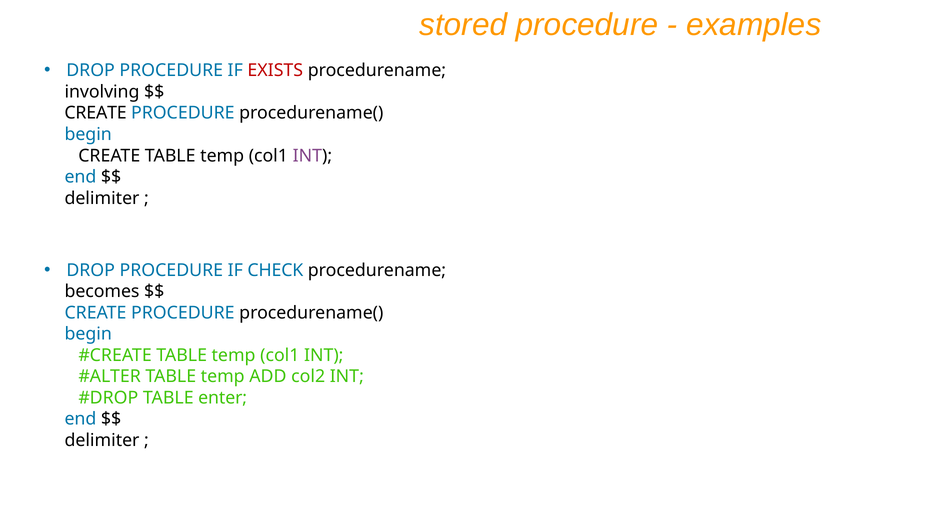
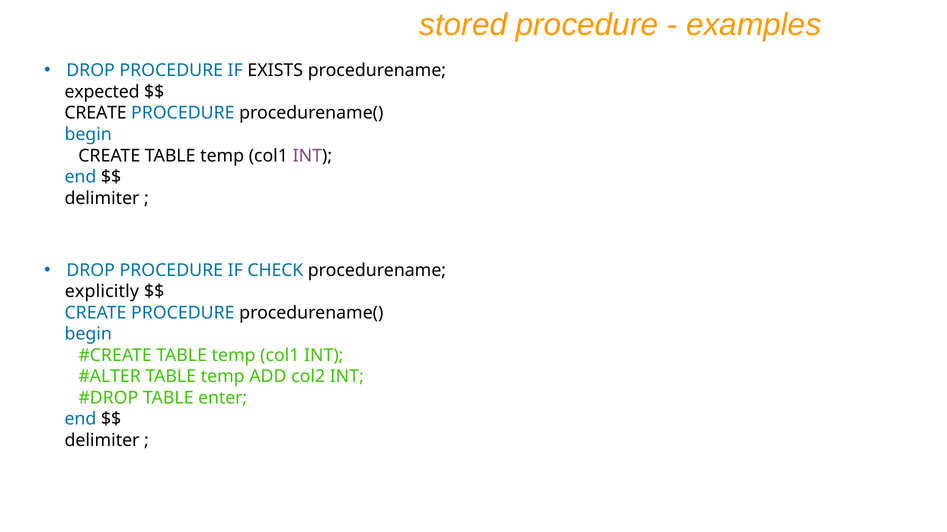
EXISTS colour: red -> black (275, 71)
involving: involving -> expected (102, 92)
becomes: becomes -> explicitly (102, 292)
